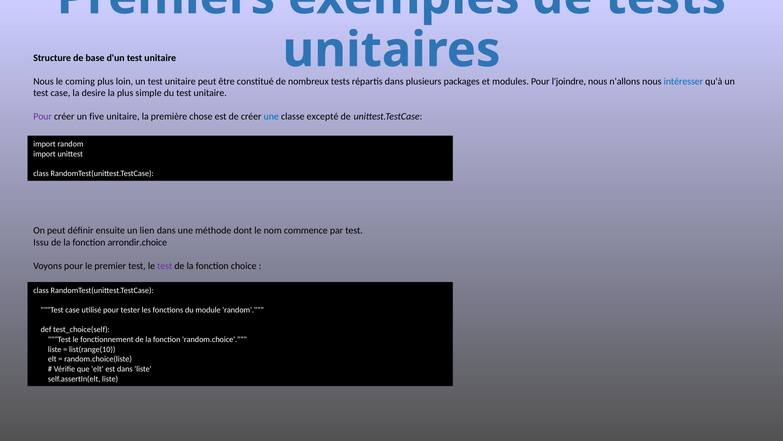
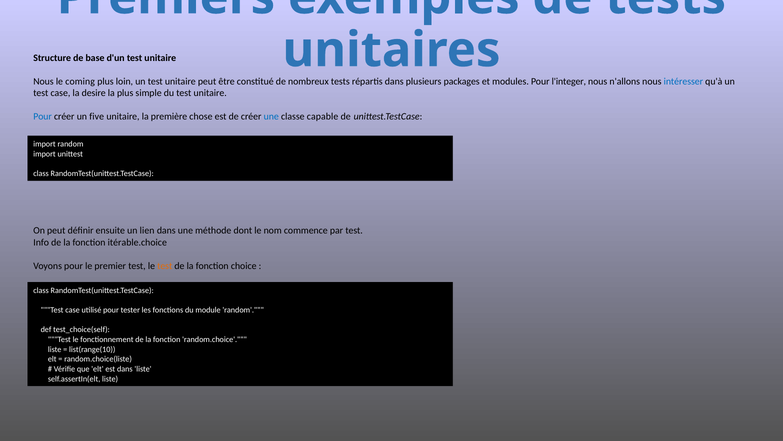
l'joindre: l'joindre -> l'integer (569, 81)
Pour colour: purple -> blue (43, 116)
excepté: excepté -> capable (323, 116)
Issu: Issu -> Info (41, 242)
arrondir.choice: arrondir.choice -> itérable.choice (137, 242)
test colour: purple -> orange (165, 266)
